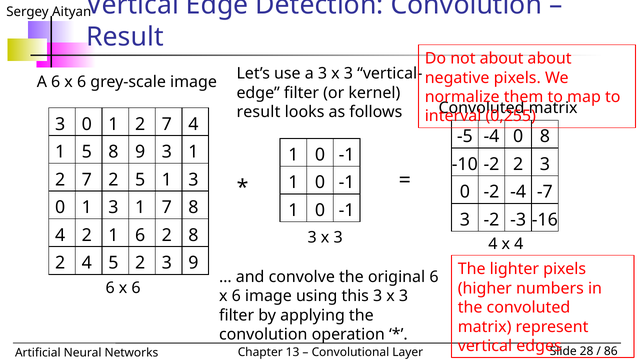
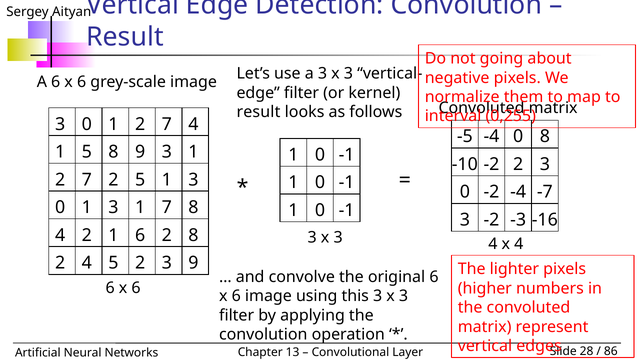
not about: about -> going (501, 59)
